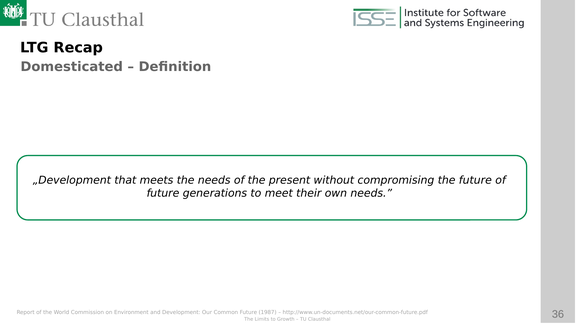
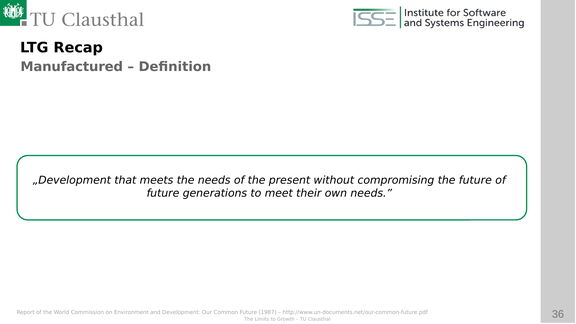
Domesticated: Domesticated -> Manufactured (72, 67)
